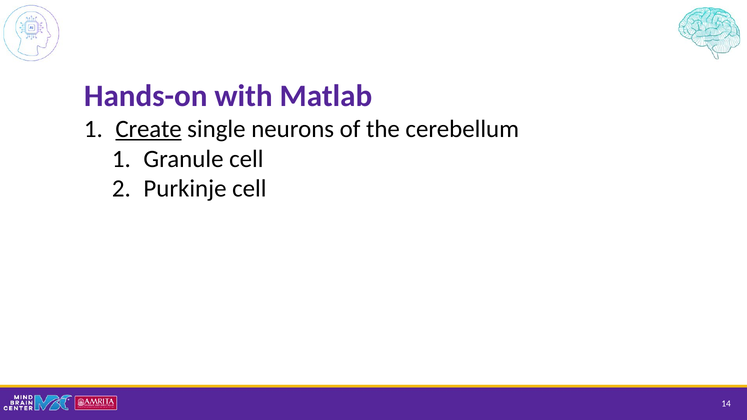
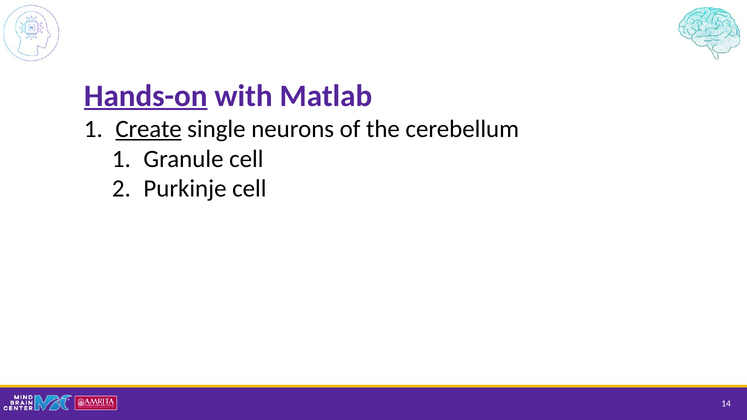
Hands-on underline: none -> present (146, 96)
